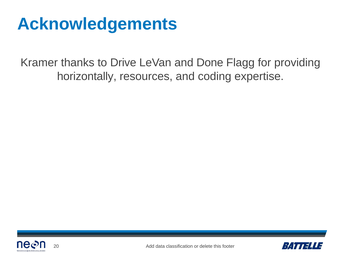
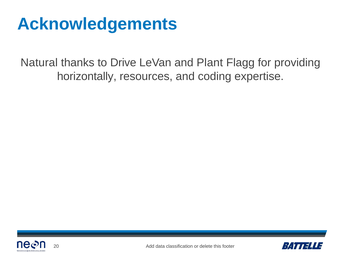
Kramer: Kramer -> Natural (39, 63)
Done: Done -> Plant (210, 63)
